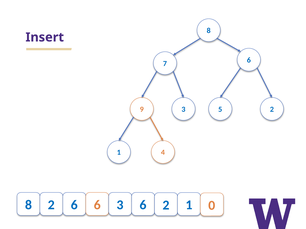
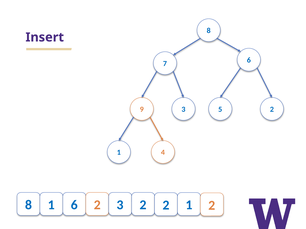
8 2: 2 -> 1 (51, 205)
6 6: 6 -> 2 (97, 205)
3 6: 6 -> 2 (143, 205)
2 1 0: 0 -> 2 (212, 206)
